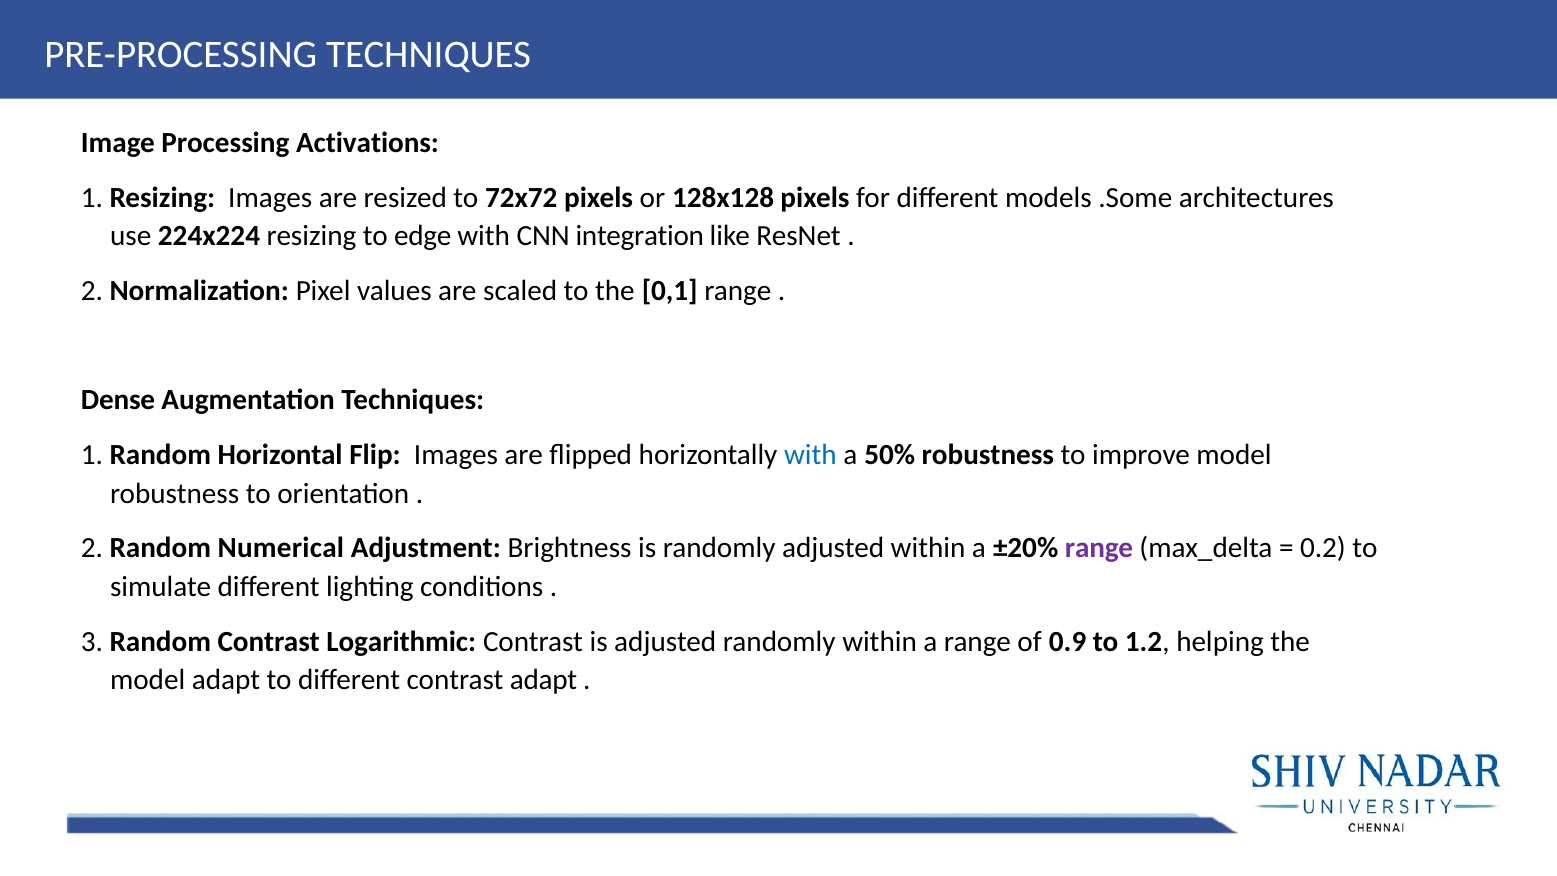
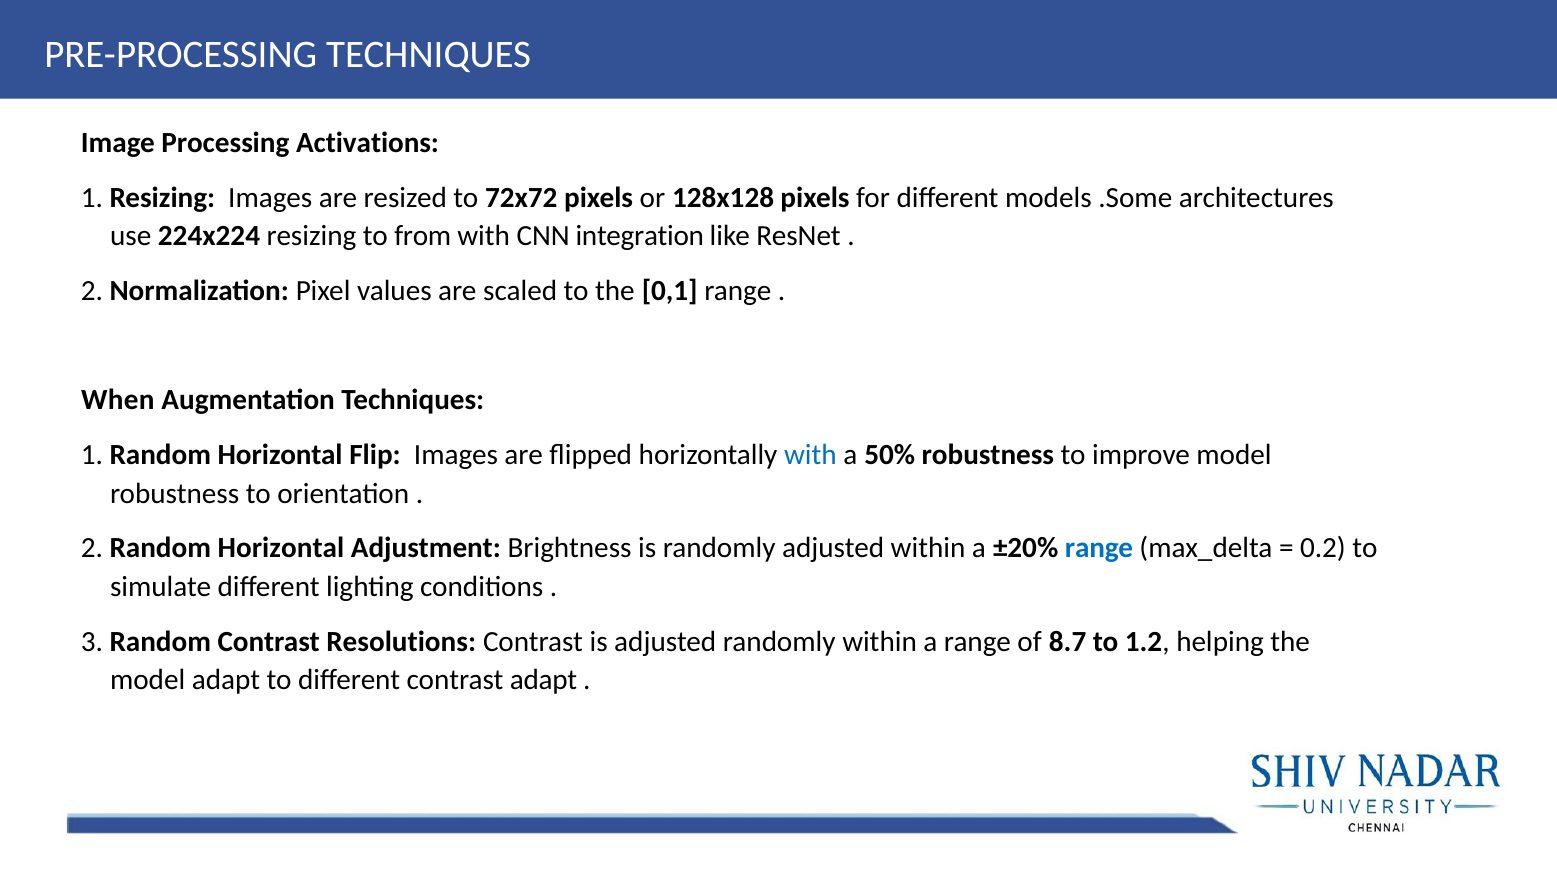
edge: edge -> from (423, 236)
Dense: Dense -> When (118, 400)
2 Random Numerical: Numerical -> Horizontal (281, 548)
range colour: purple -> blue (1099, 548)
Logarithmic: Logarithmic -> Resolutions (401, 641)
0.9: 0.9 -> 8.7 (1068, 641)
